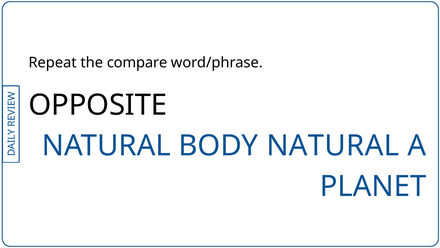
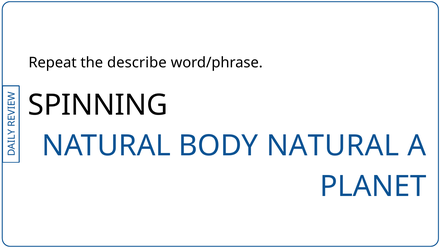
compare: compare -> describe (137, 63)
OPPOSITE: OPPOSITE -> SPINNING (98, 105)
